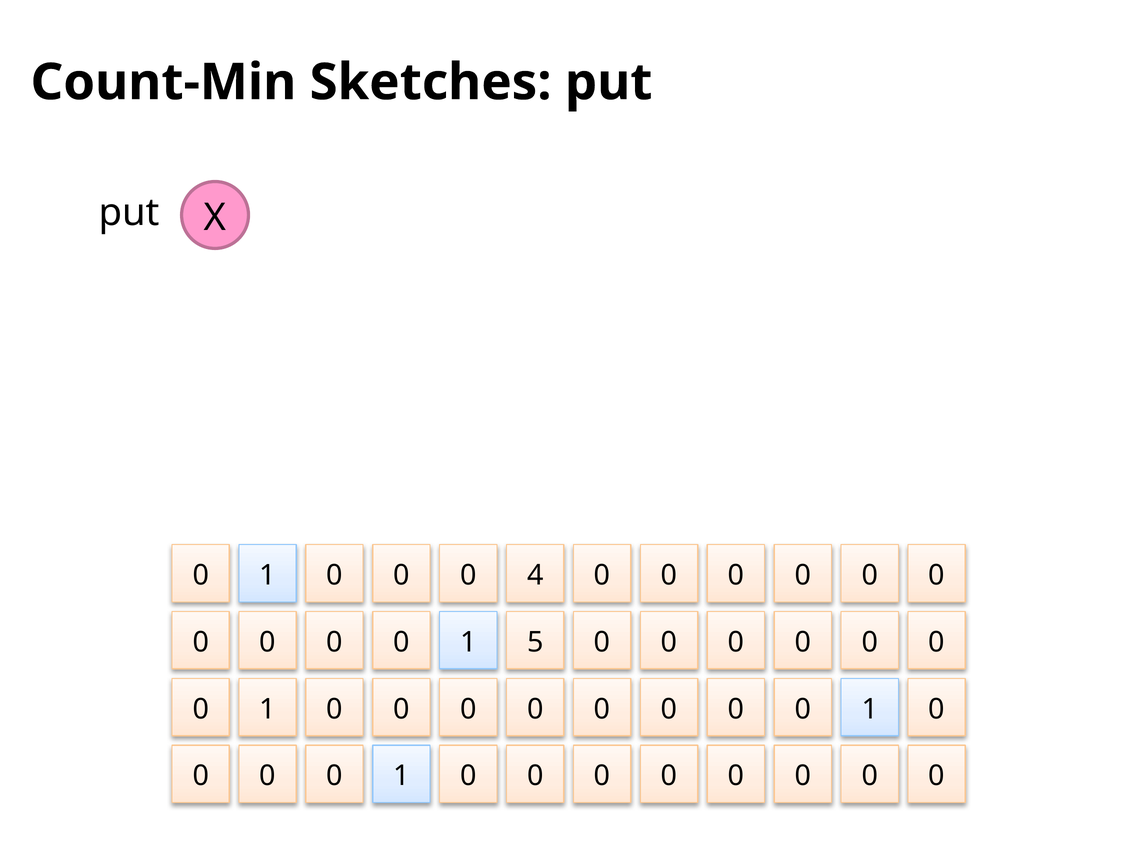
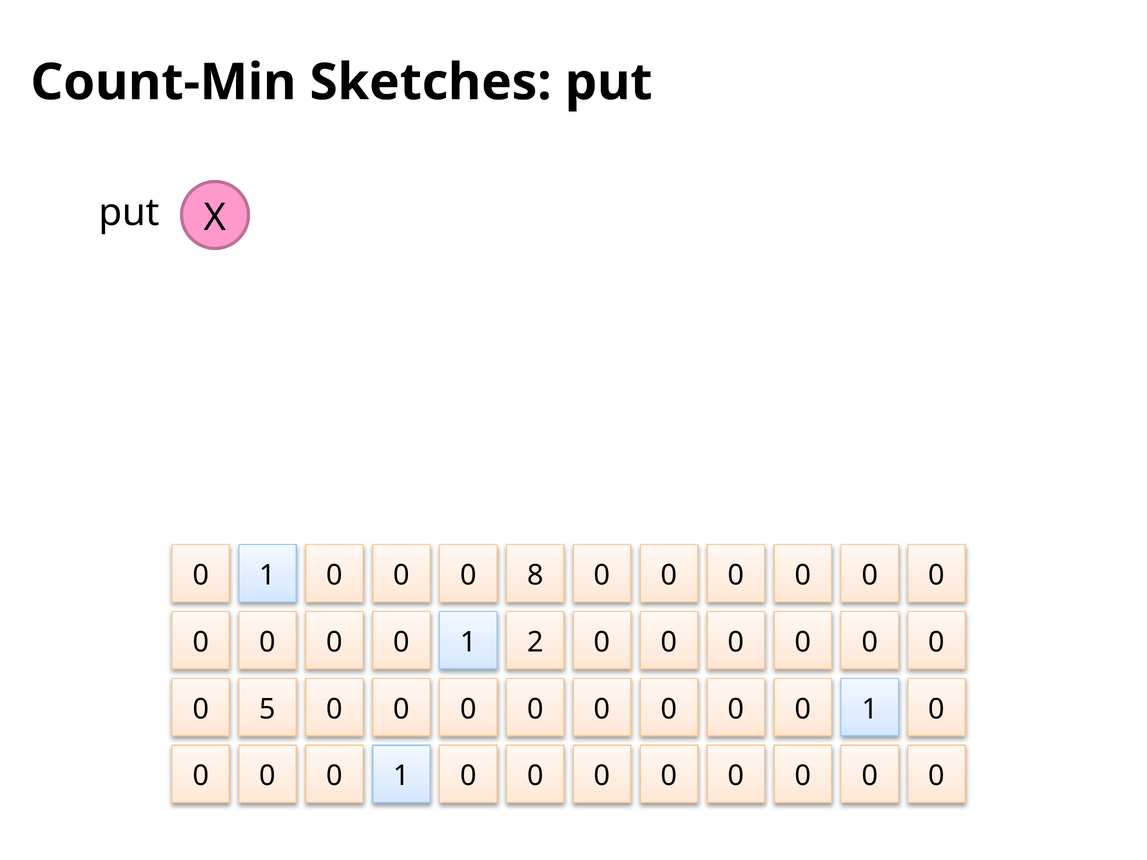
4: 4 -> 8 (535, 575)
5: 5 -> 2 (535, 642)
1: 1 -> 5 (268, 709)
